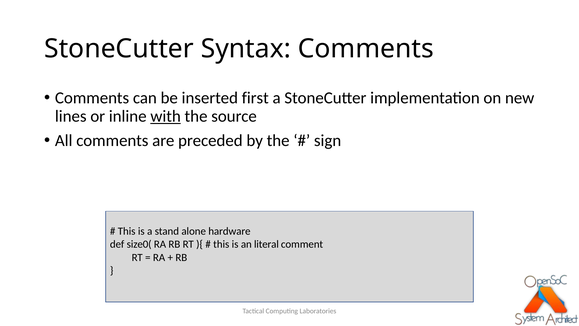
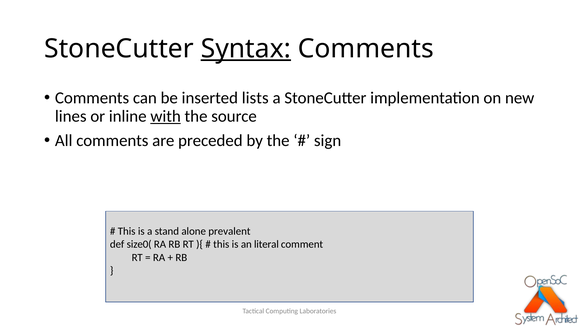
Syntax underline: none -> present (246, 49)
first: first -> lists (255, 98)
hardware: hardware -> prevalent (229, 231)
